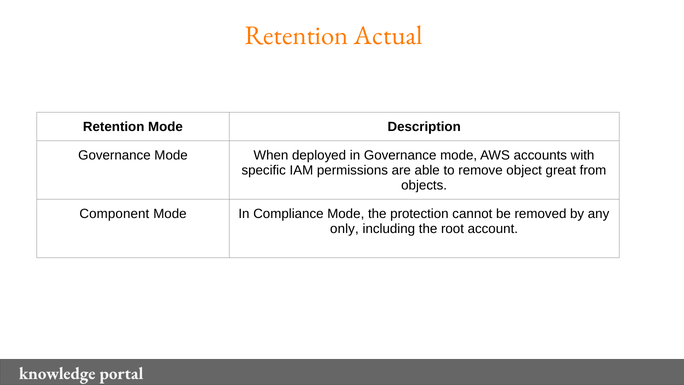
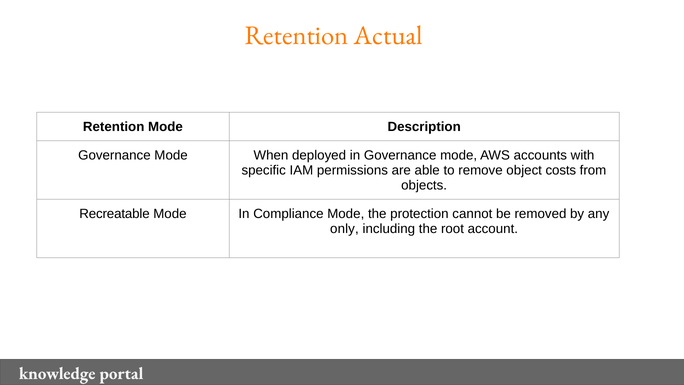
great: great -> costs (561, 170)
Component: Component -> Recreatable (115, 214)
